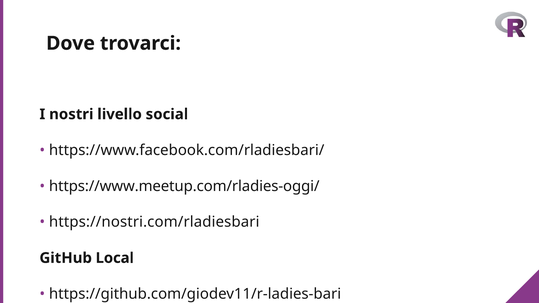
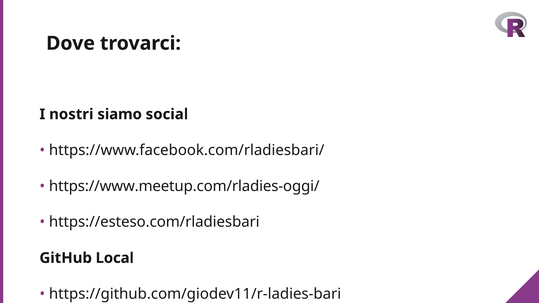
livello: livello -> siamo (120, 114)
https://nostri.com/rladiesbari: https://nostri.com/rladiesbari -> https://esteso.com/rladiesbari (154, 222)
